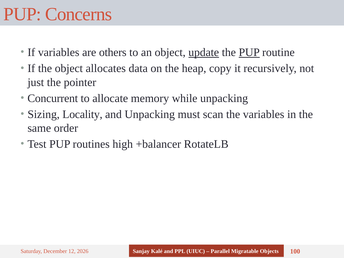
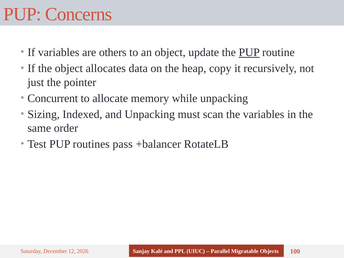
update underline: present -> none (204, 52)
Locality: Locality -> Indexed (82, 114)
high: high -> pass (123, 144)
